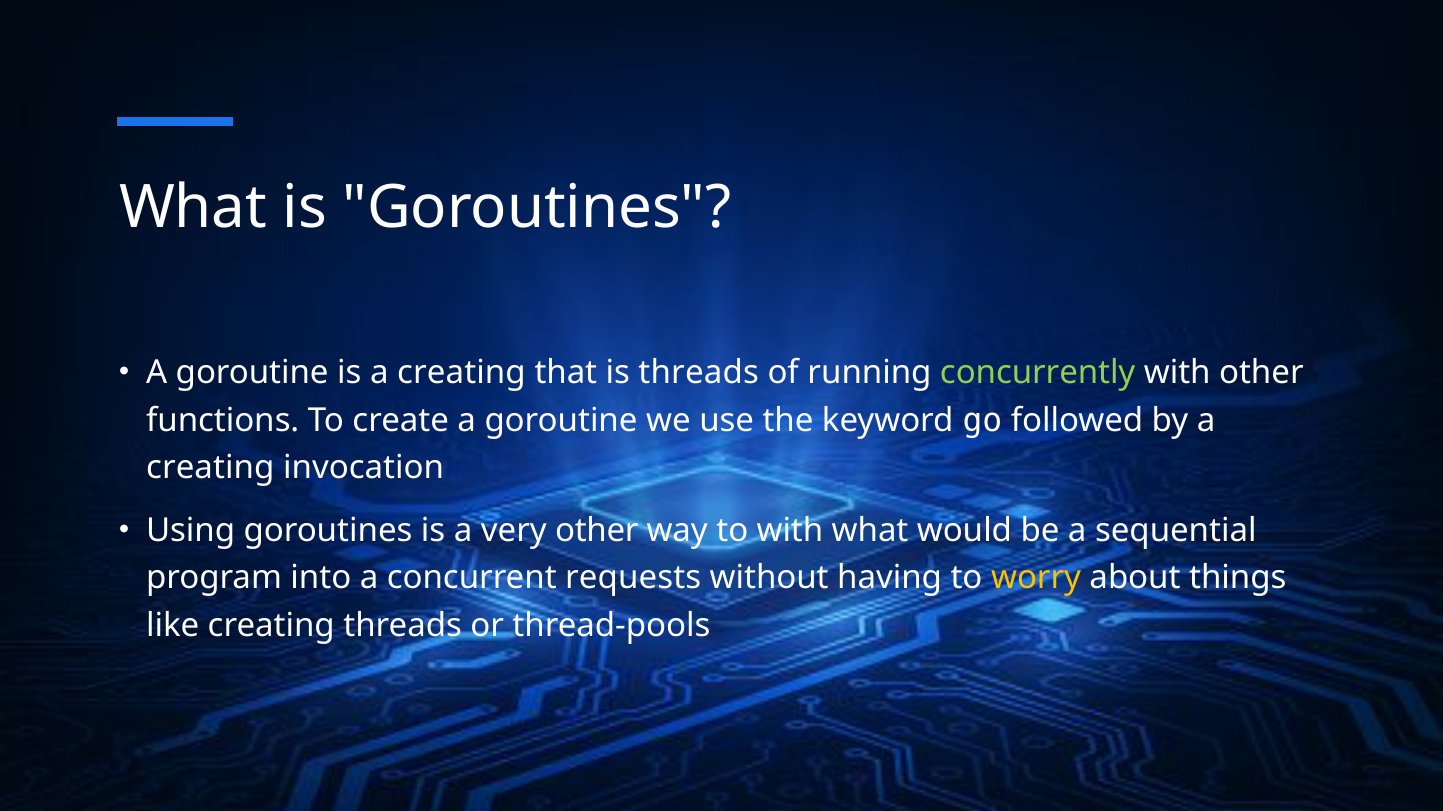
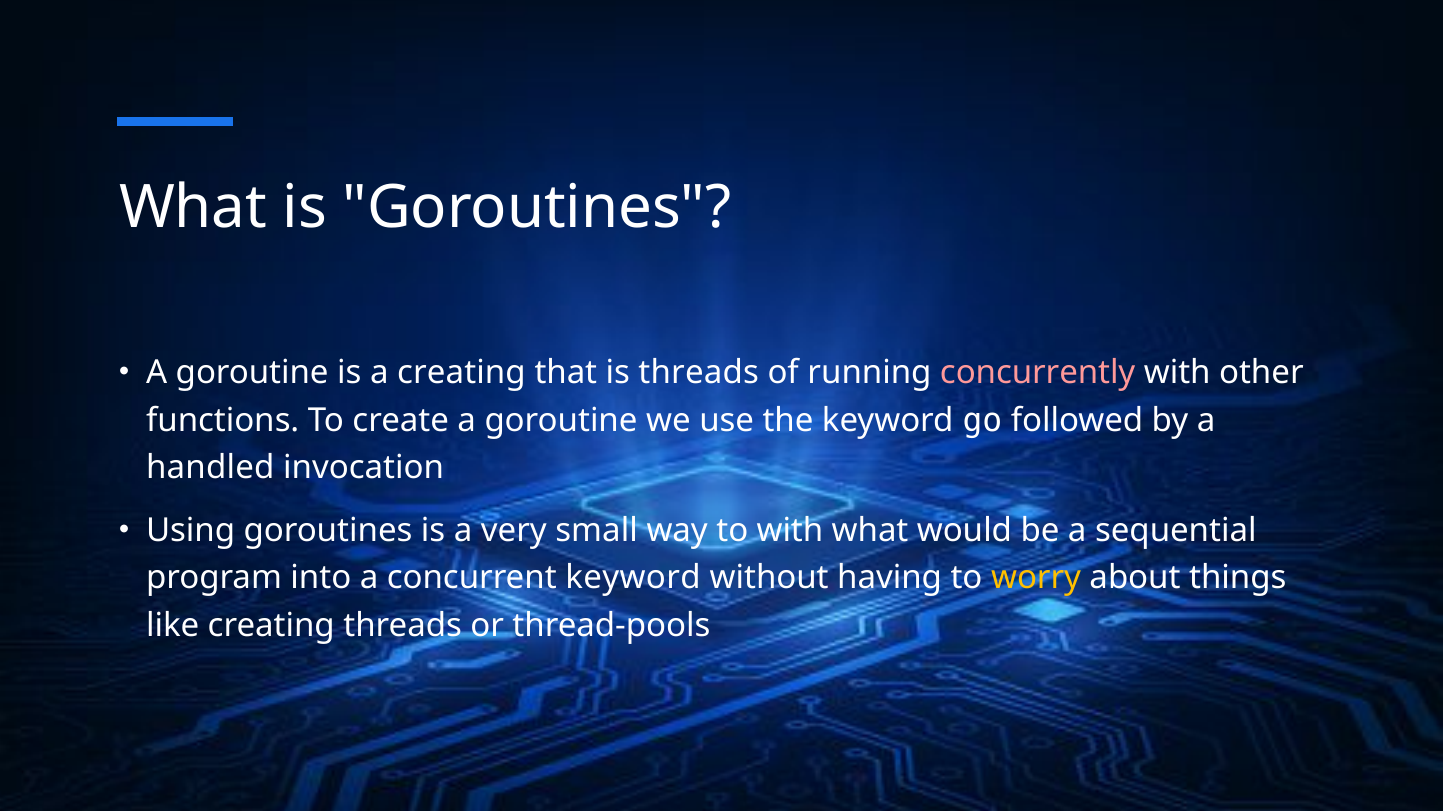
concurrently colour: light green -> pink (1038, 373)
creating: creating -> handled (210, 468)
very other: other -> small (597, 531)
concurrent requests: requests -> keyword (633, 578)
